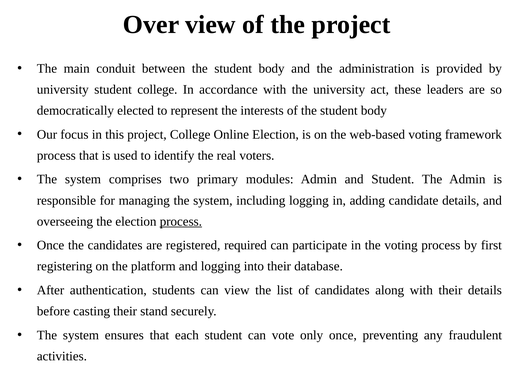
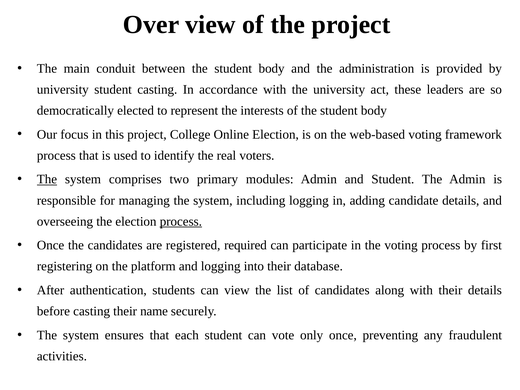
student college: college -> casting (157, 89)
The underline: none -> present (47, 179)
stand: stand -> name (154, 311)
